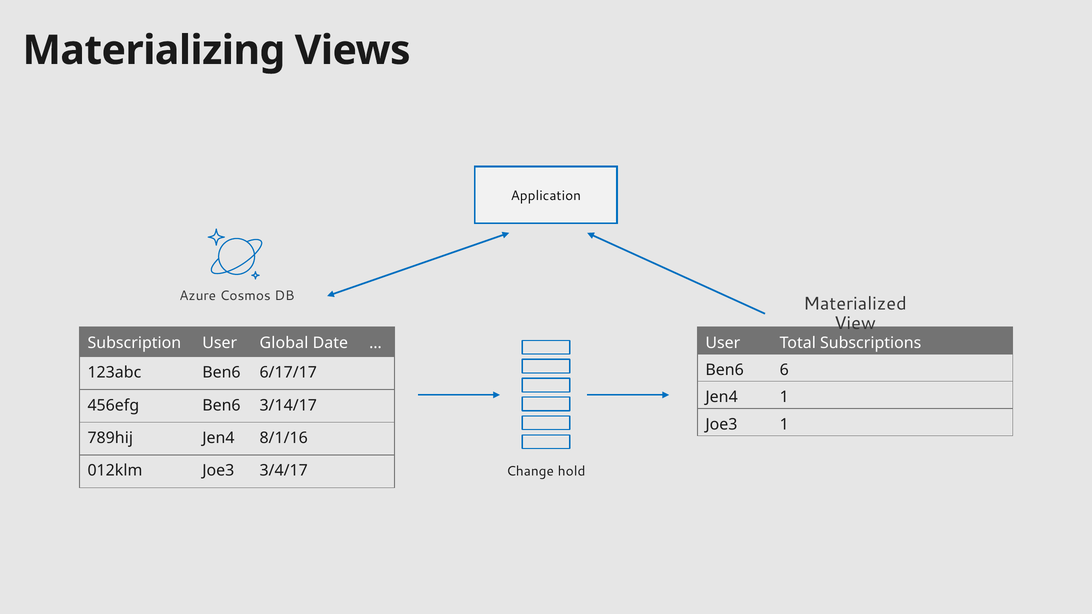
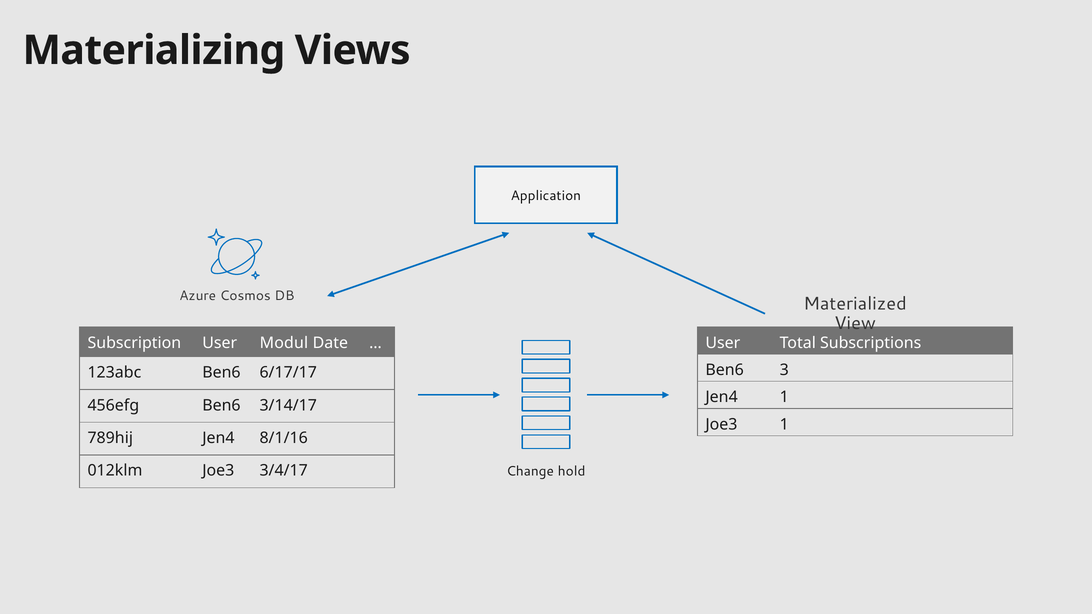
Global: Global -> Modul (284, 343)
6: 6 -> 3 (784, 370)
